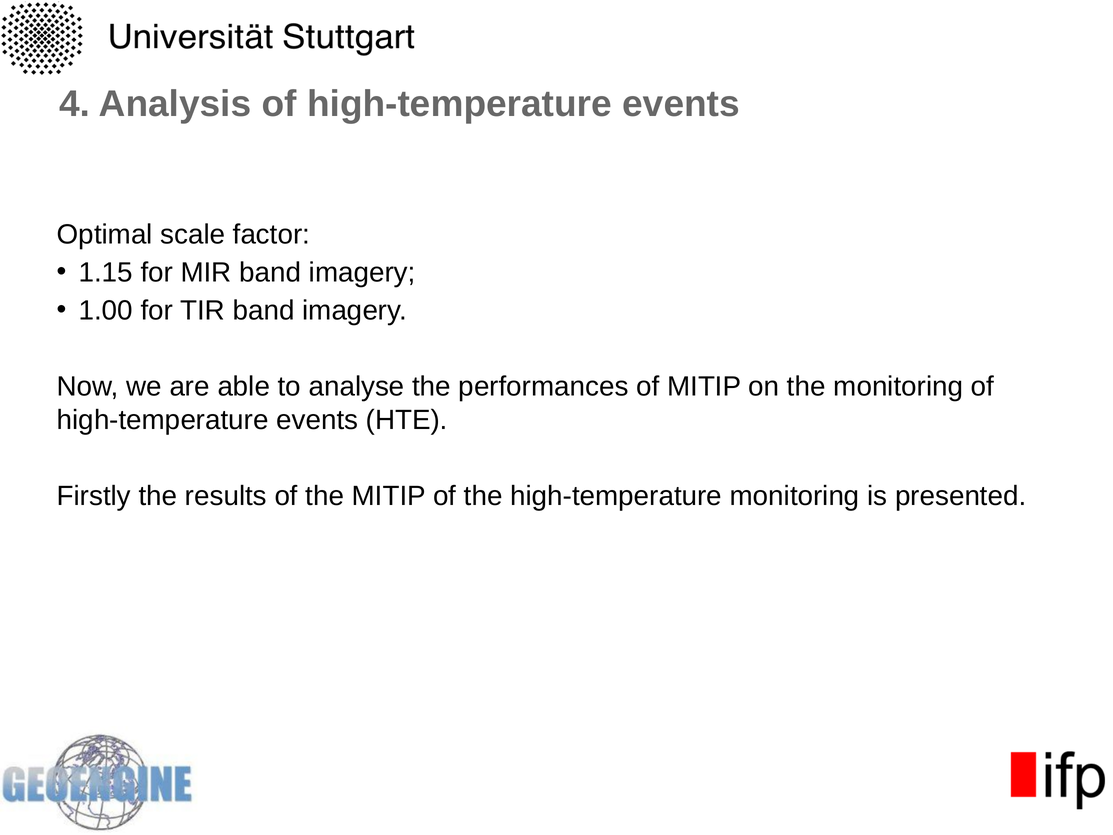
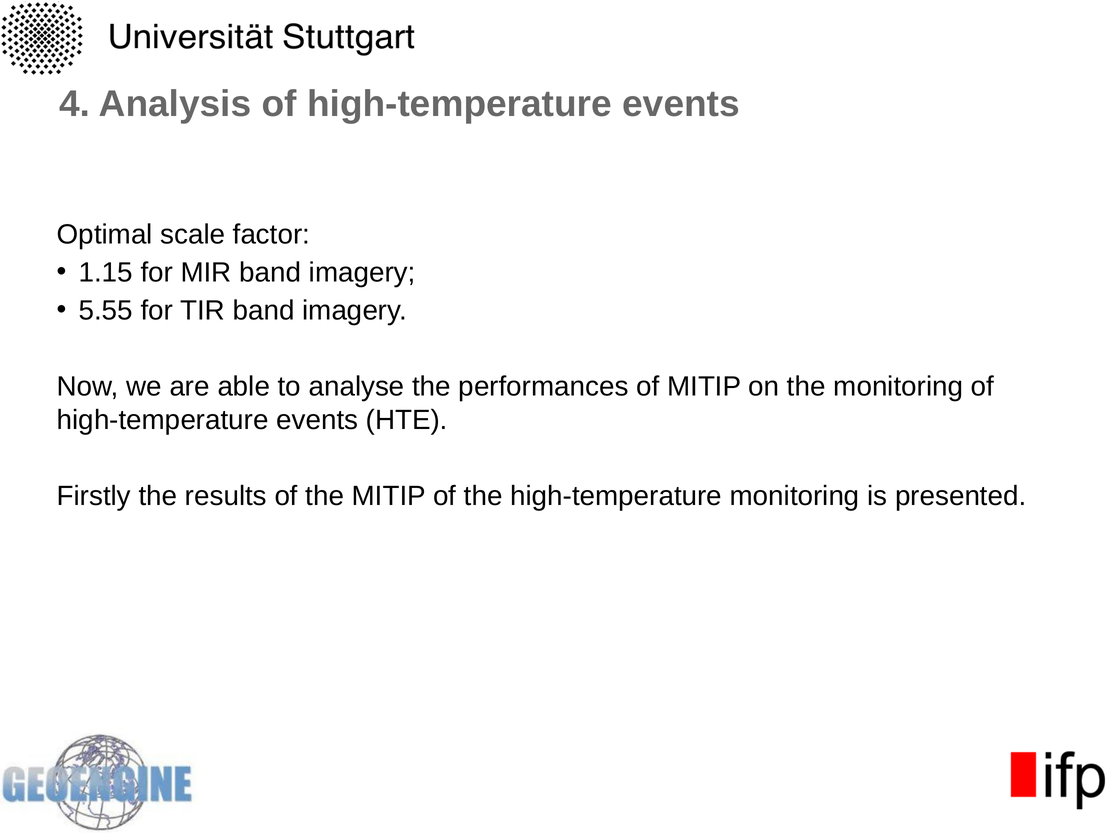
1.00: 1.00 -> 5.55 (106, 310)
